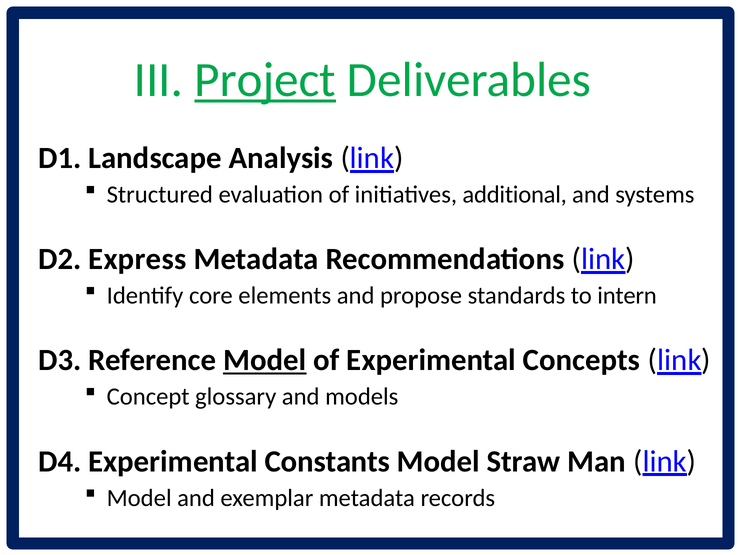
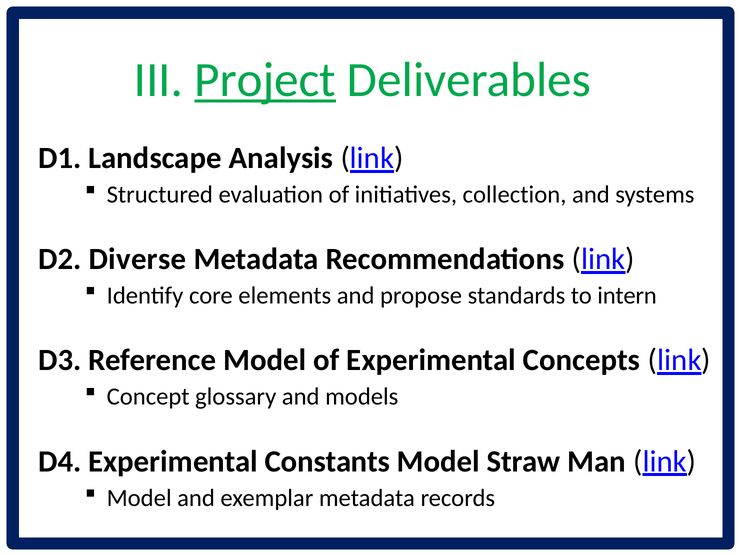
additional: additional -> collection (515, 195)
Express: Express -> Diverse (137, 259)
Model underline: present -> none (265, 360)
